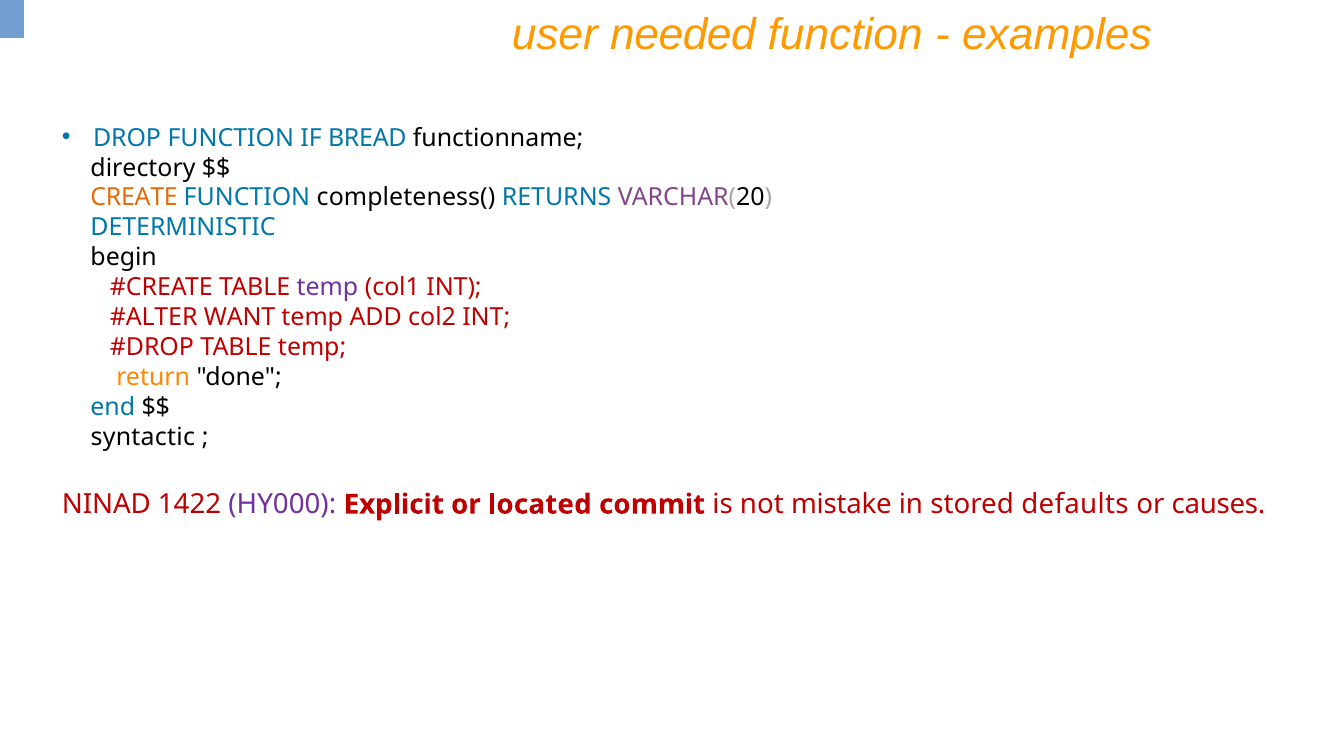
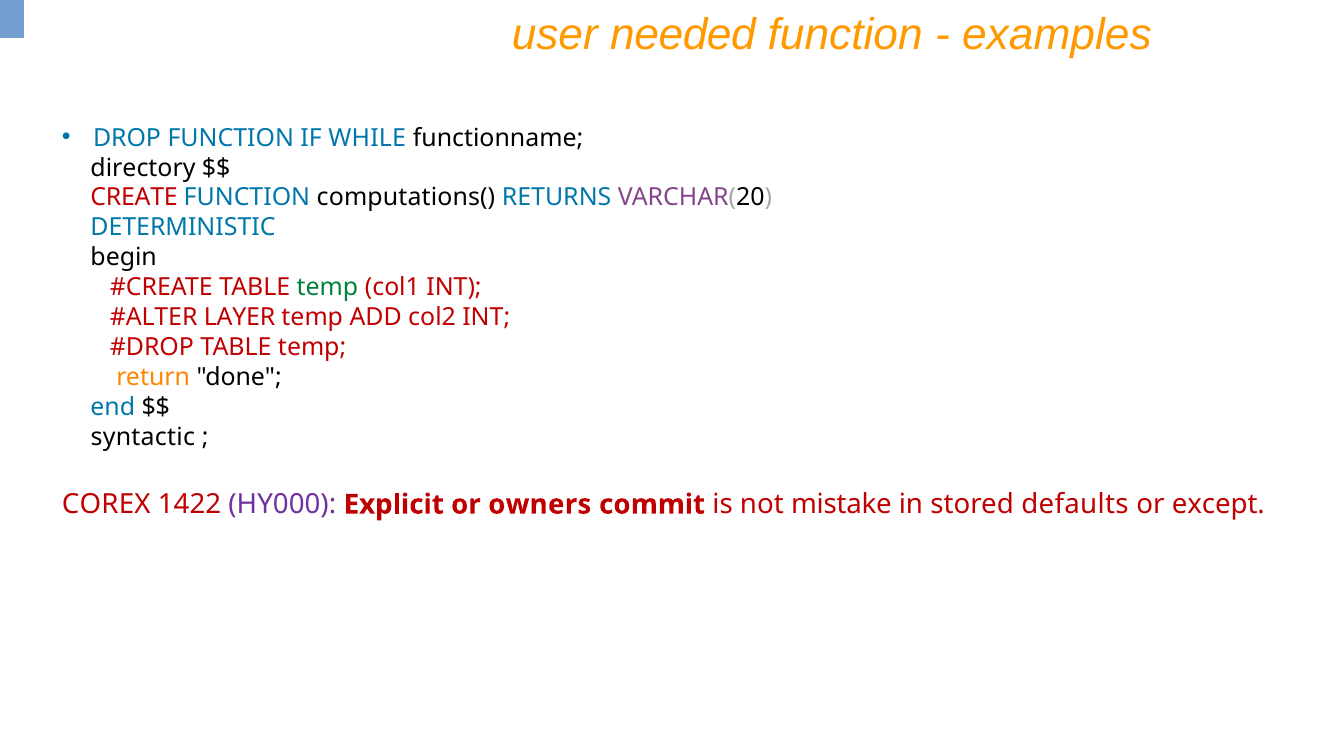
BREAD: BREAD -> WHILE (367, 138)
CREATE colour: orange -> red (134, 198)
completeness(: completeness( -> computations( (406, 198)
temp colour: purple -> green (327, 287)
WANT: WANT -> LAYER (240, 317)
NINAD: NINAD -> COREX (106, 504)
located: located -> owners (540, 504)
causes: causes -> except (1218, 504)
